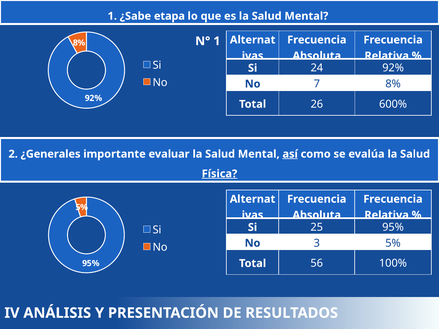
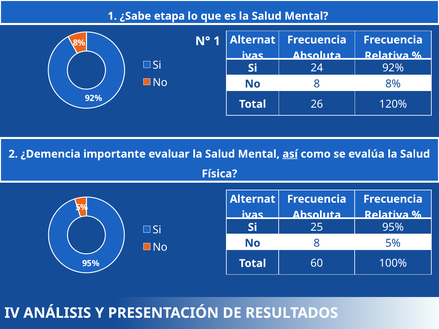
7: 7 -> 8 (317, 84)
600%: 600% -> 120% (393, 104)
¿Generales: ¿Generales -> ¿Demencia (51, 154)
Física underline: present -> none (219, 174)
3: 3 -> 8 (317, 243)
56: 56 -> 60 (317, 264)
